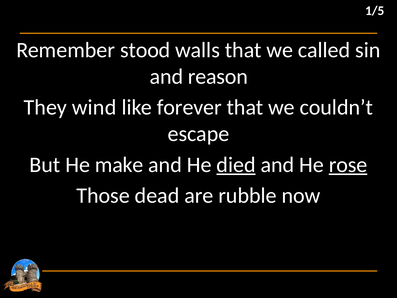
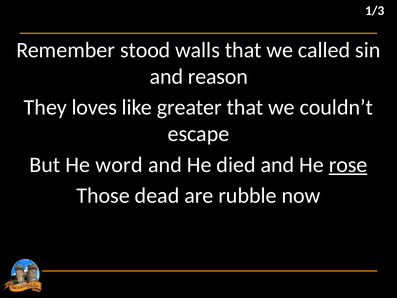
1/5: 1/5 -> 1/3 (375, 11)
wind: wind -> loves (94, 107)
forever: forever -> greater (189, 107)
make: make -> word (119, 165)
died underline: present -> none (236, 165)
